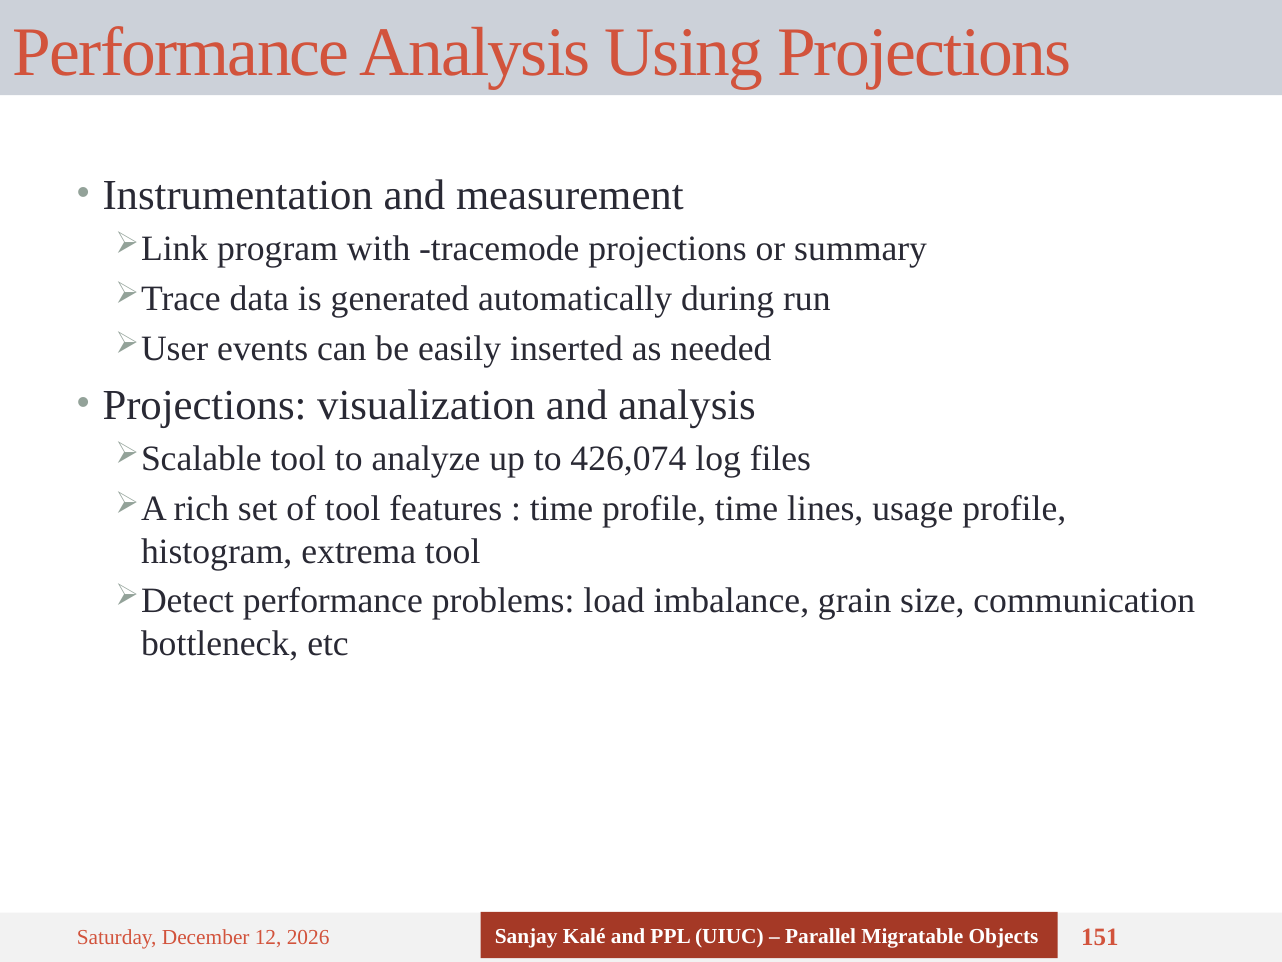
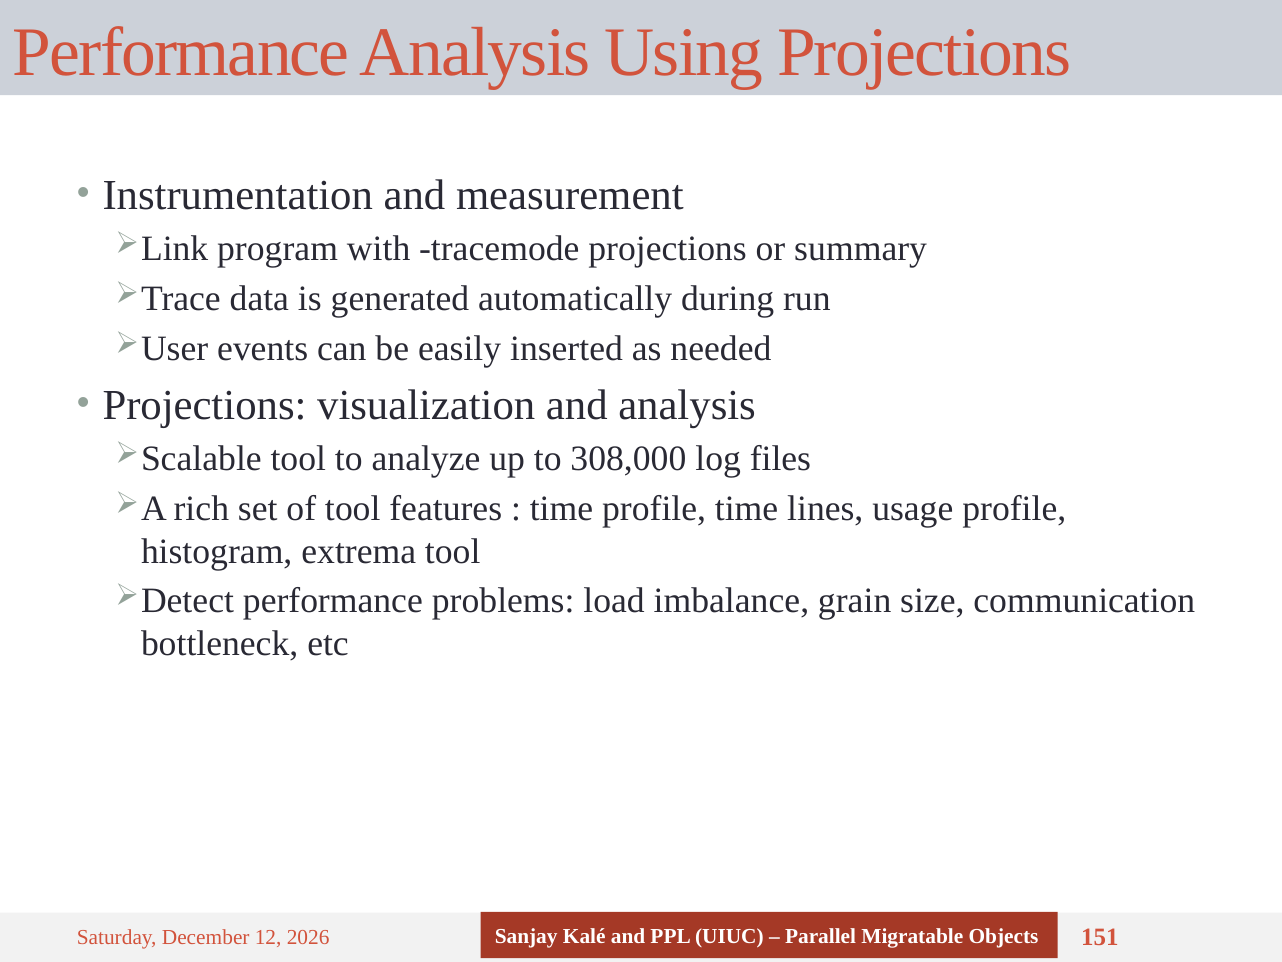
426,074: 426,074 -> 308,000 (628, 458)
